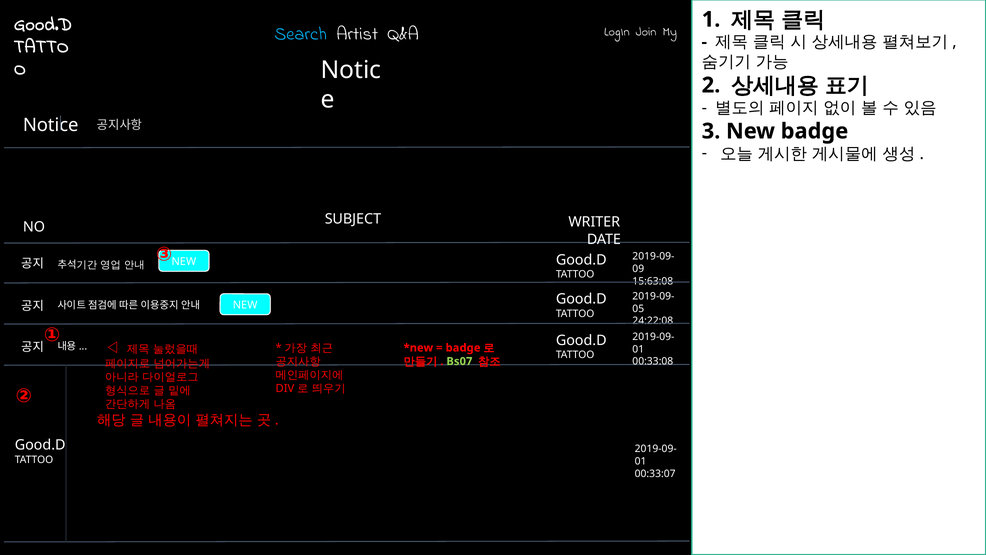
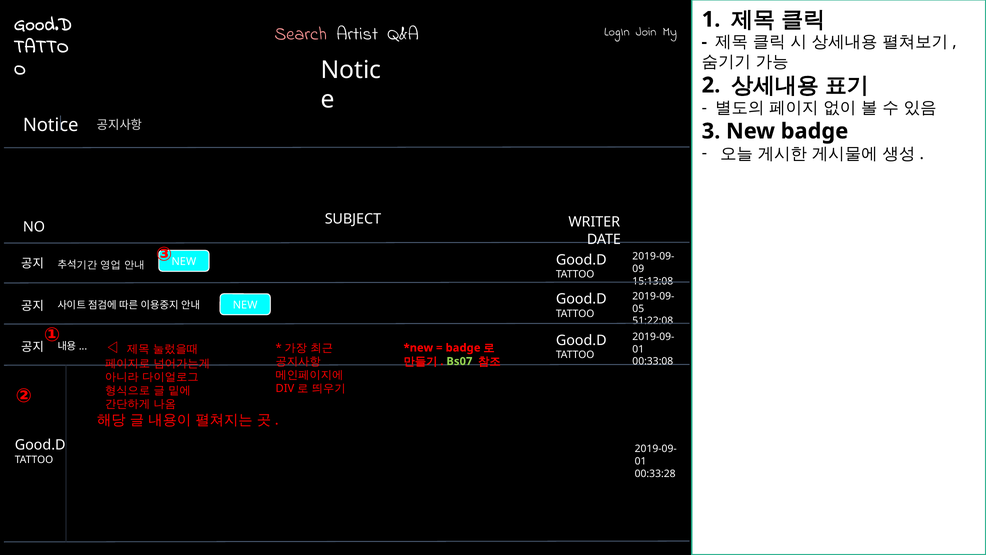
Search colour: light blue -> pink (301, 33)
15:63:08: 15:63:08 -> 15:13:08 (653, 281)
24:22:08: 24:22:08 -> 51:22:08 (653, 321)
00:33:07: 00:33:07 -> 00:33:28 (655, 473)
